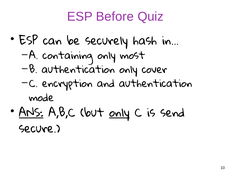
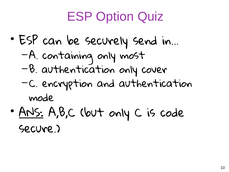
Before: Before -> Option (115, 16)
hash: hash -> send (145, 41)
only underline: present -> none (119, 113)
send: send -> code (172, 113)
